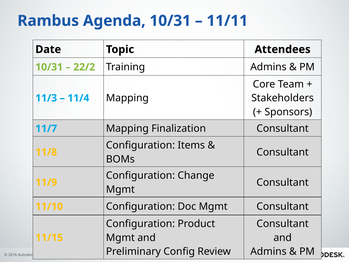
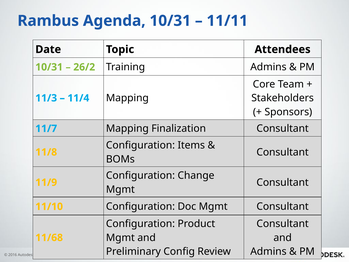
22/2: 22/2 -> 26/2 (84, 67)
11/15: 11/15 -> 11/68 (49, 237)
